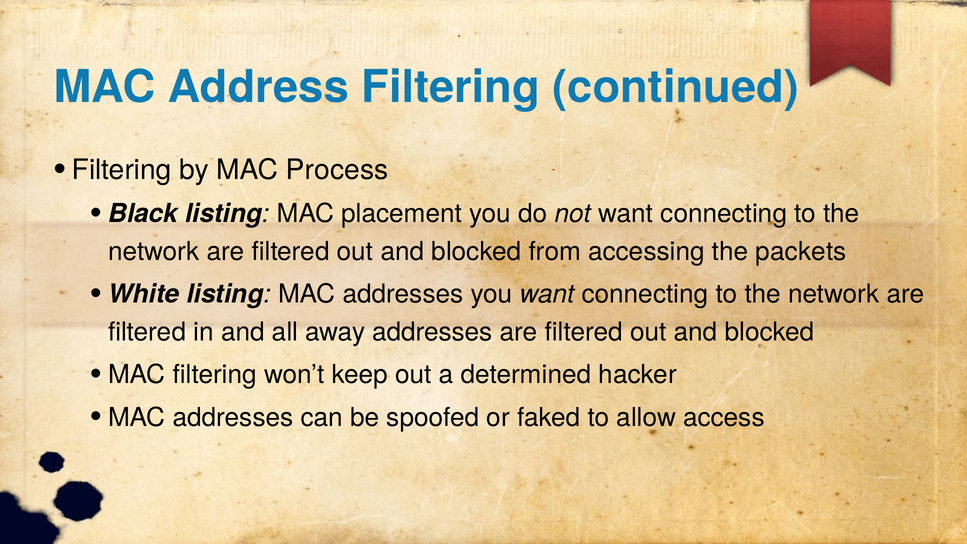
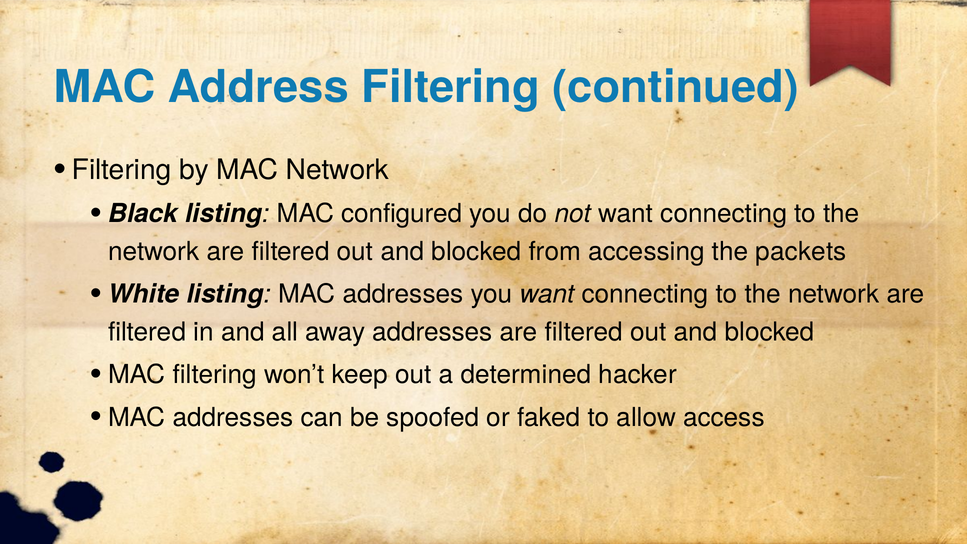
MAC Process: Process -> Network (337, 170)
placement: placement -> configured (402, 214)
